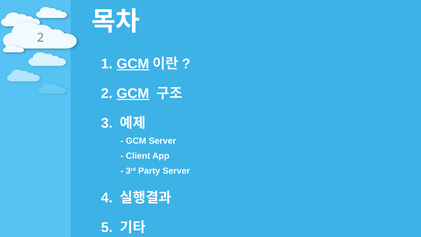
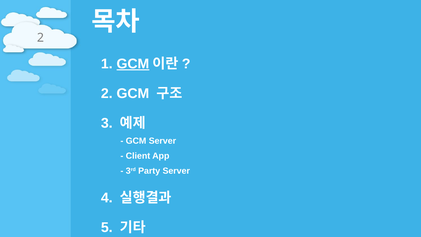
GCM underline: present -> none (133, 93)
